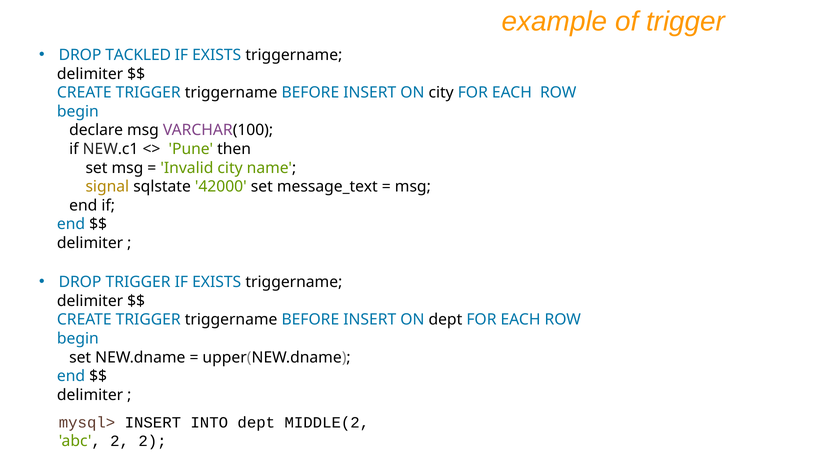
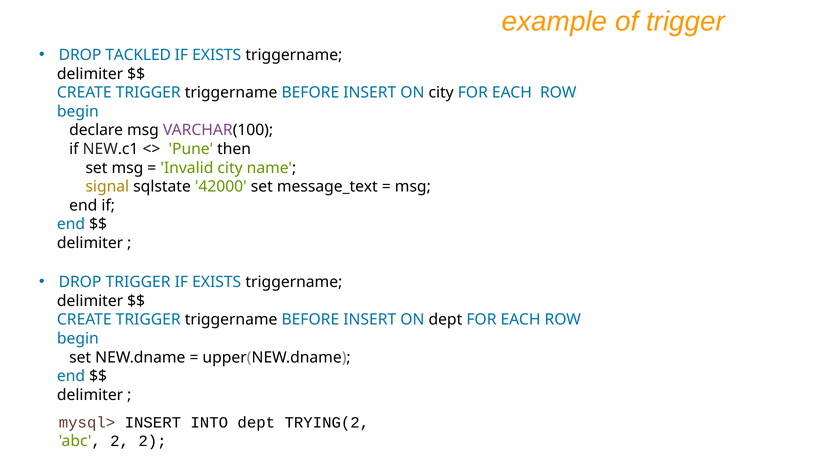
MIDDLE(2: MIDDLE(2 -> TRYING(2 (327, 423)
